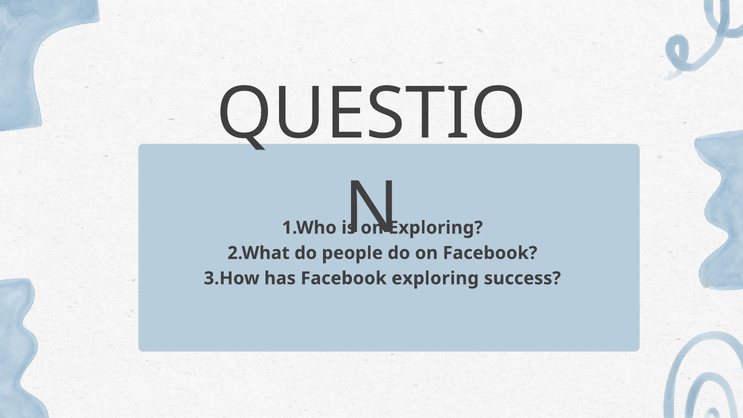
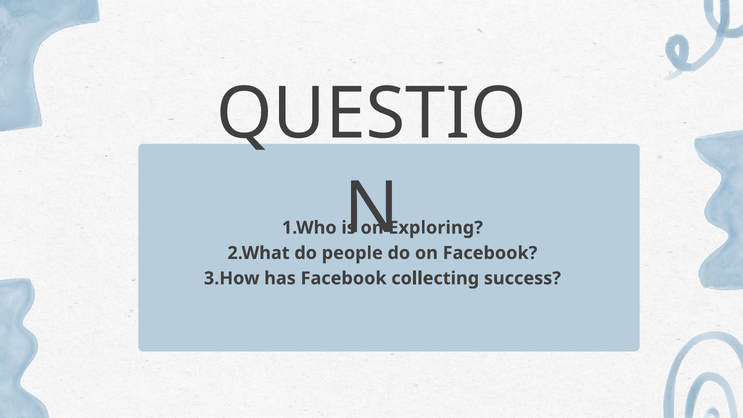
Facebook exploring: exploring -> collecting (435, 278)
